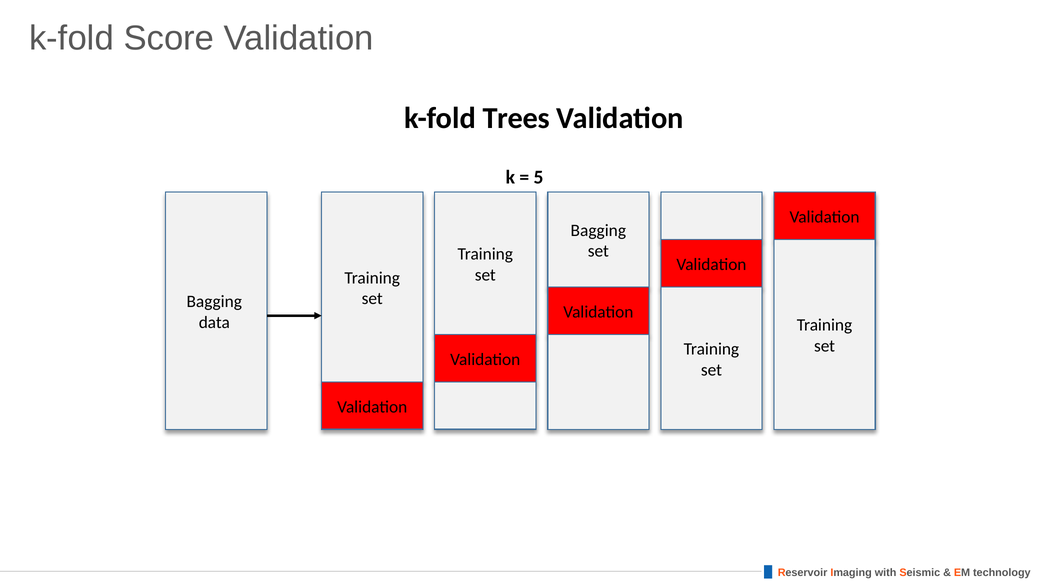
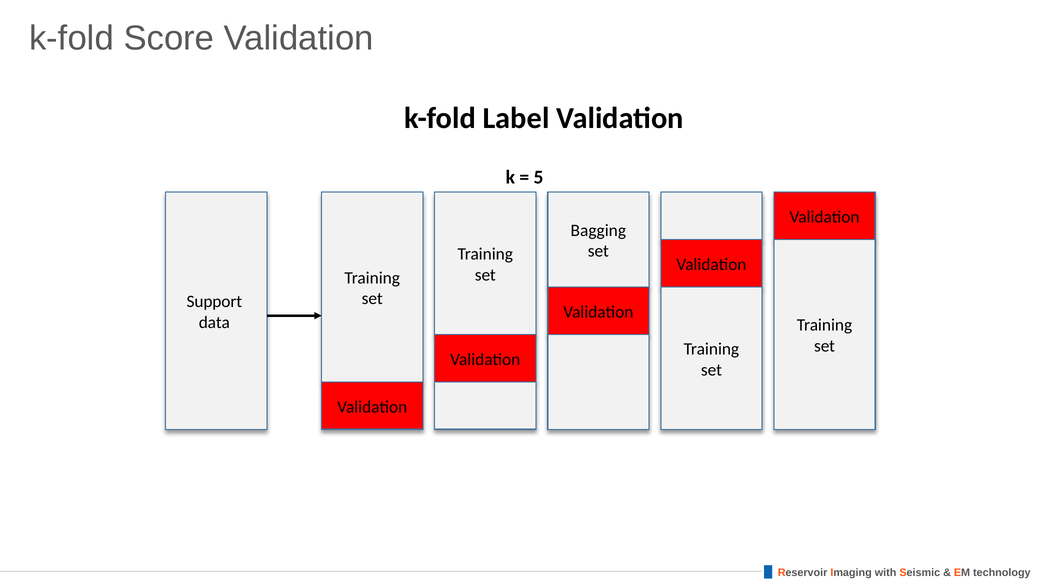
Trees: Trees -> Label (516, 118)
Bagging: Bagging -> Support (214, 301)
